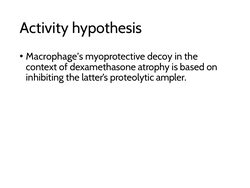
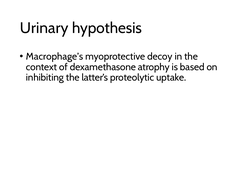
Activity: Activity -> Urinary (44, 28)
ampler: ampler -> uptake (171, 77)
